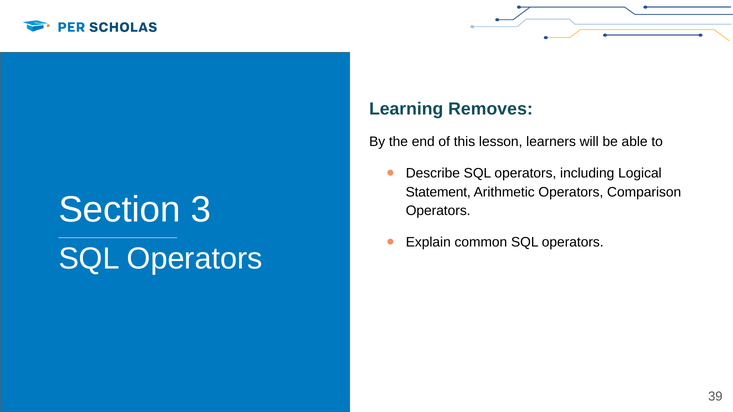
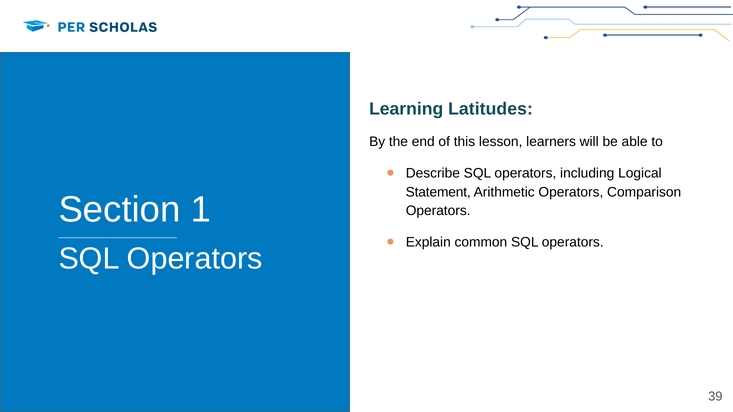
Removes: Removes -> Latitudes (491, 109)
3: 3 -> 1 (201, 210)
